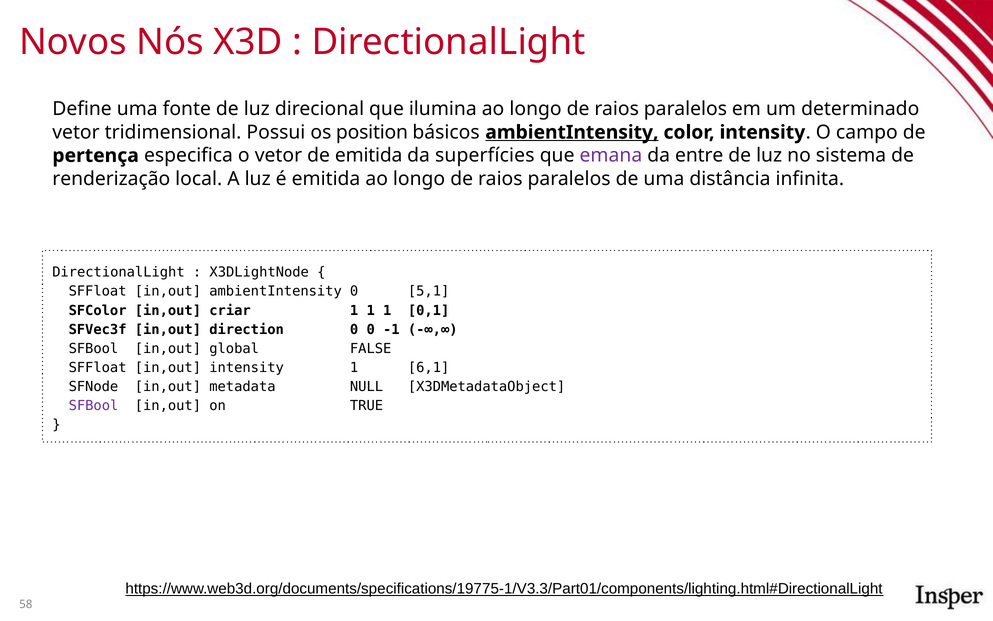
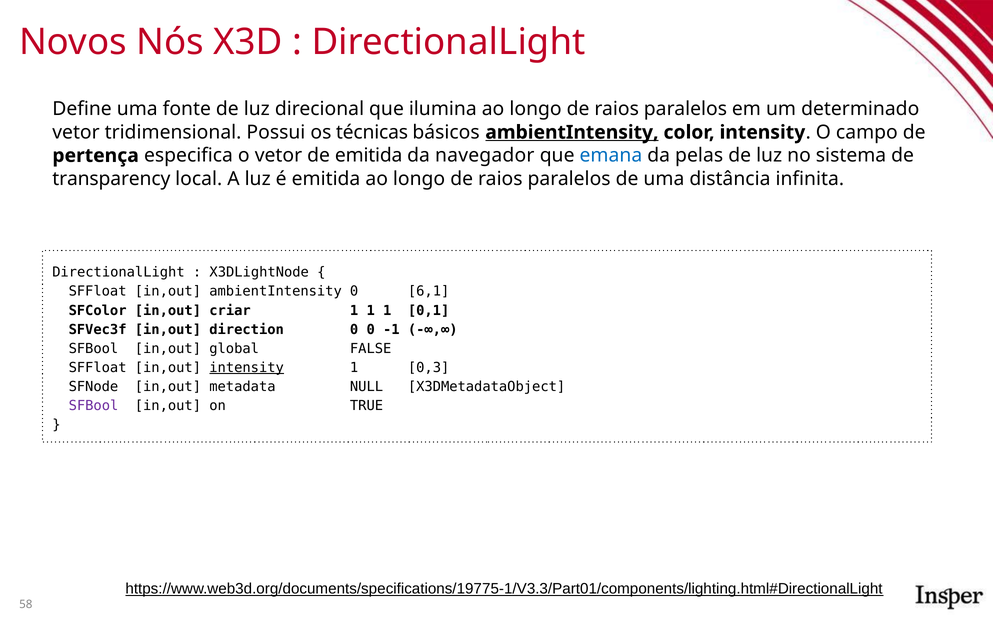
position: position -> técnicas (372, 132)
superfícies: superfícies -> navegador (485, 155)
emana colour: purple -> blue (611, 155)
entre: entre -> pelas (699, 155)
renderização: renderização -> transparency (111, 179)
5,1: 5,1 -> 6,1 (429, 291)
intensity underline: none -> present (247, 367)
6,1: 6,1 -> 0,3 (429, 367)
